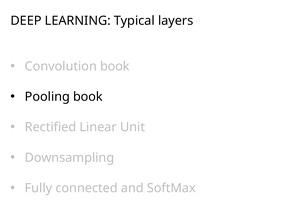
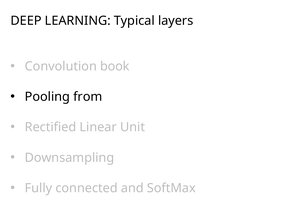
Pooling book: book -> from (88, 97)
